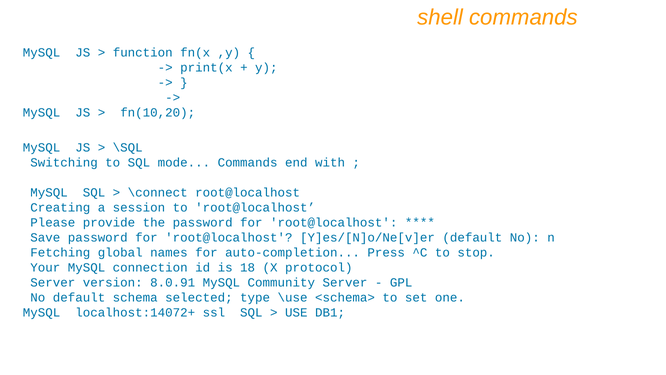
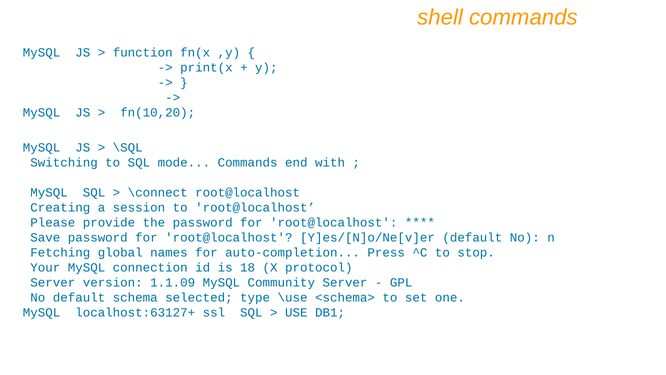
8.0.91: 8.0.91 -> 1.1.09 (173, 283)
localhost:14072+: localhost:14072+ -> localhost:63127+ (135, 313)
